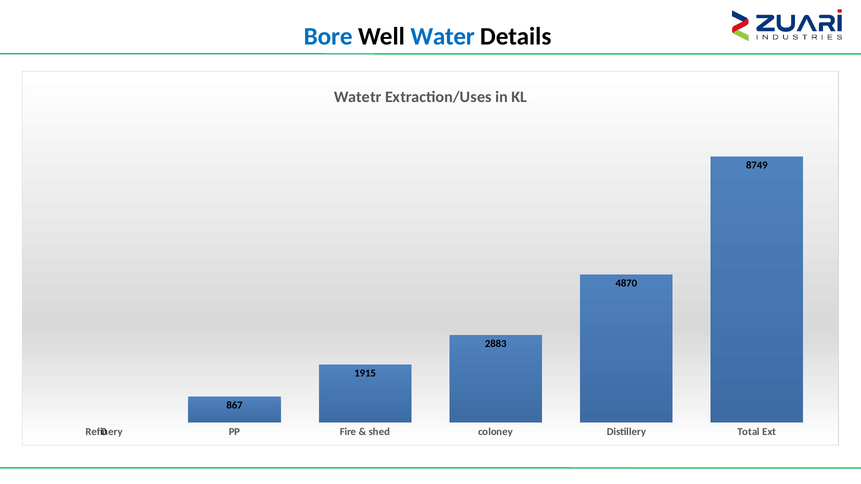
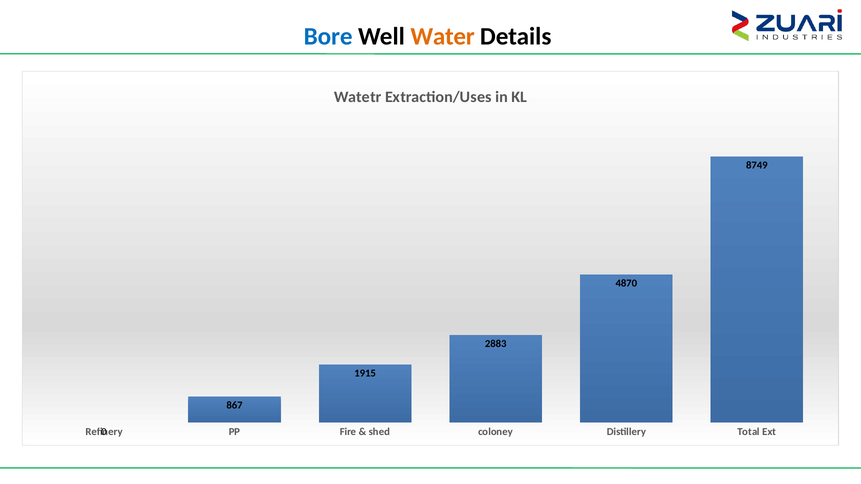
Water colour: blue -> orange (443, 36)
